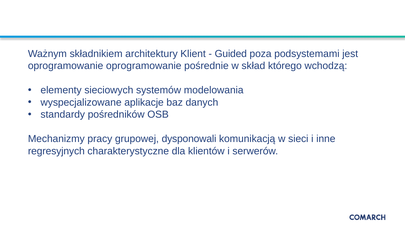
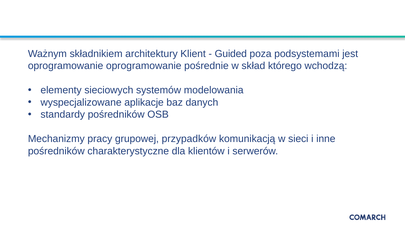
dysponowali: dysponowali -> przypadków (189, 139)
regresyjnych: regresyjnych -> pośredników (56, 151)
